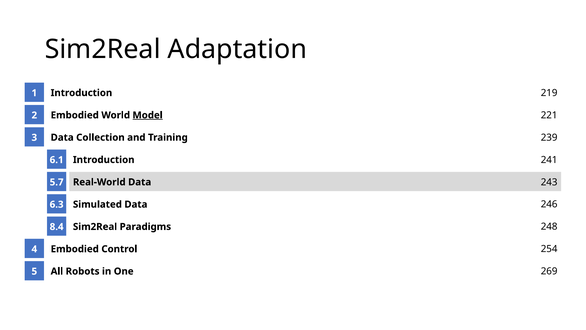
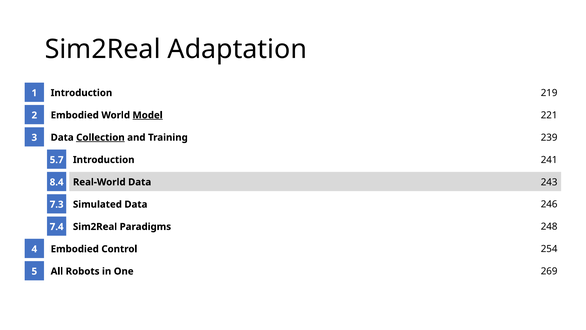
Collection underline: none -> present (100, 137)
6.1: 6.1 -> 5.7 (57, 160)
5.7: 5.7 -> 8.4 (57, 182)
6.3: 6.3 -> 7.3 (57, 204)
8.4: 8.4 -> 7.4 (57, 227)
